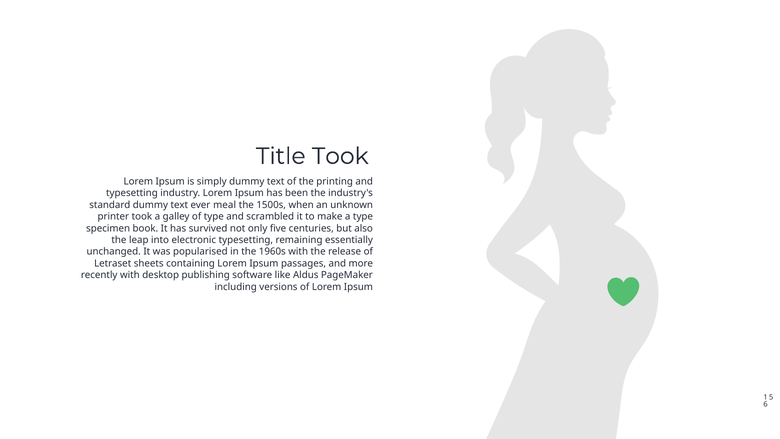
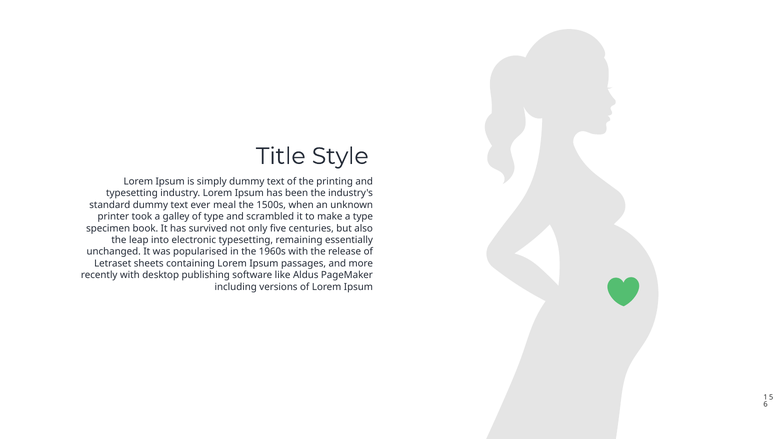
Title Took: Took -> Style (340, 156)
